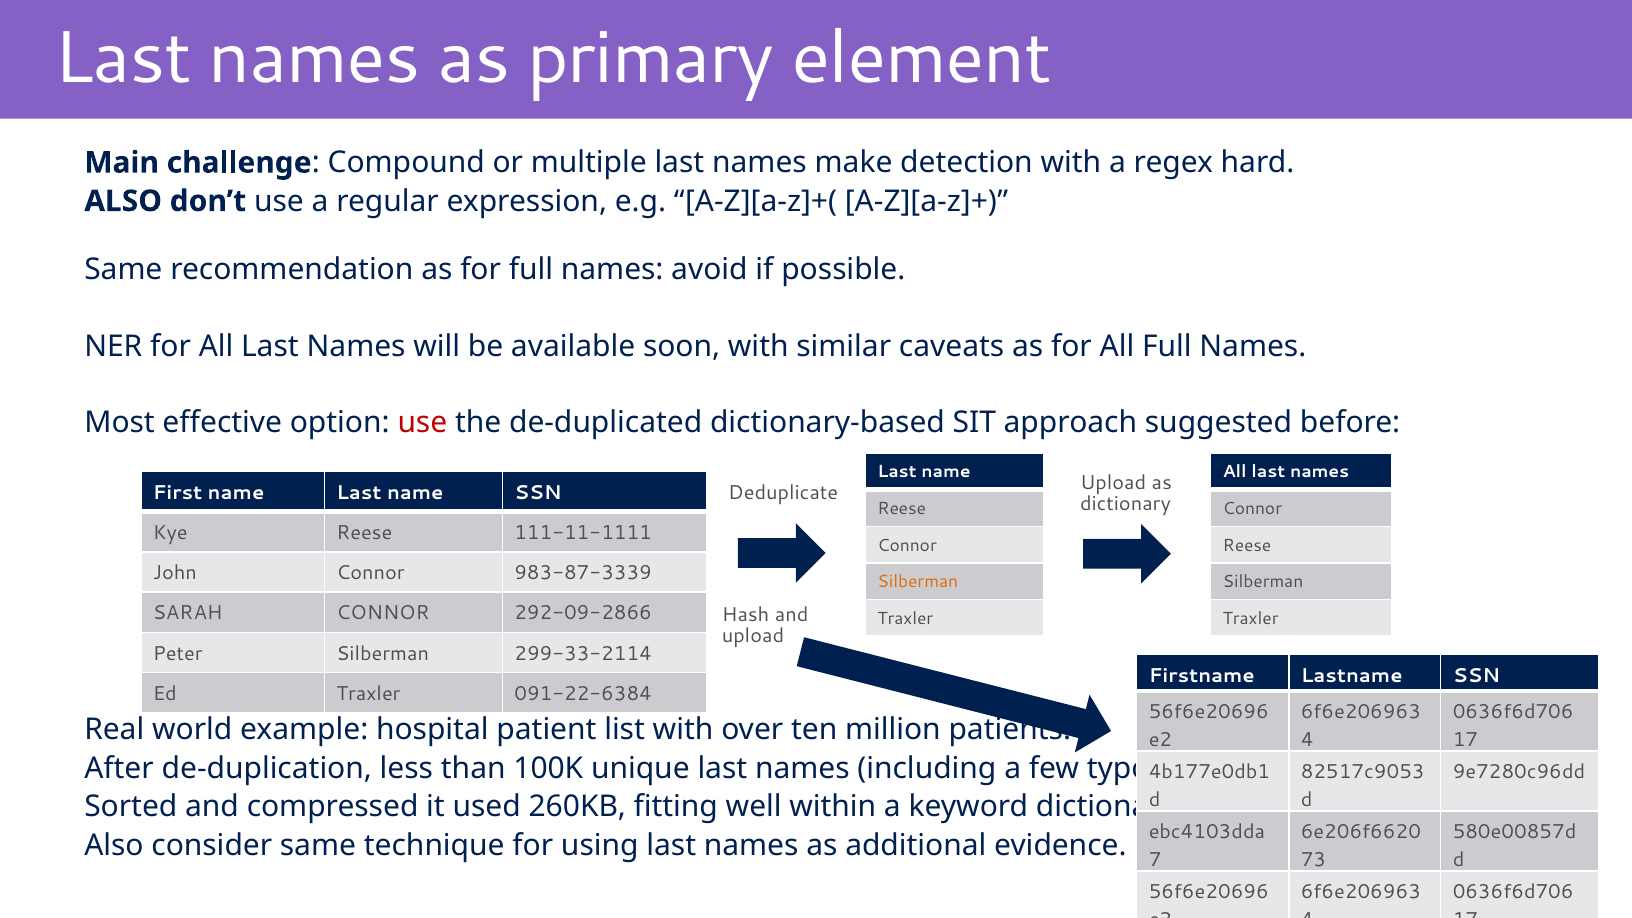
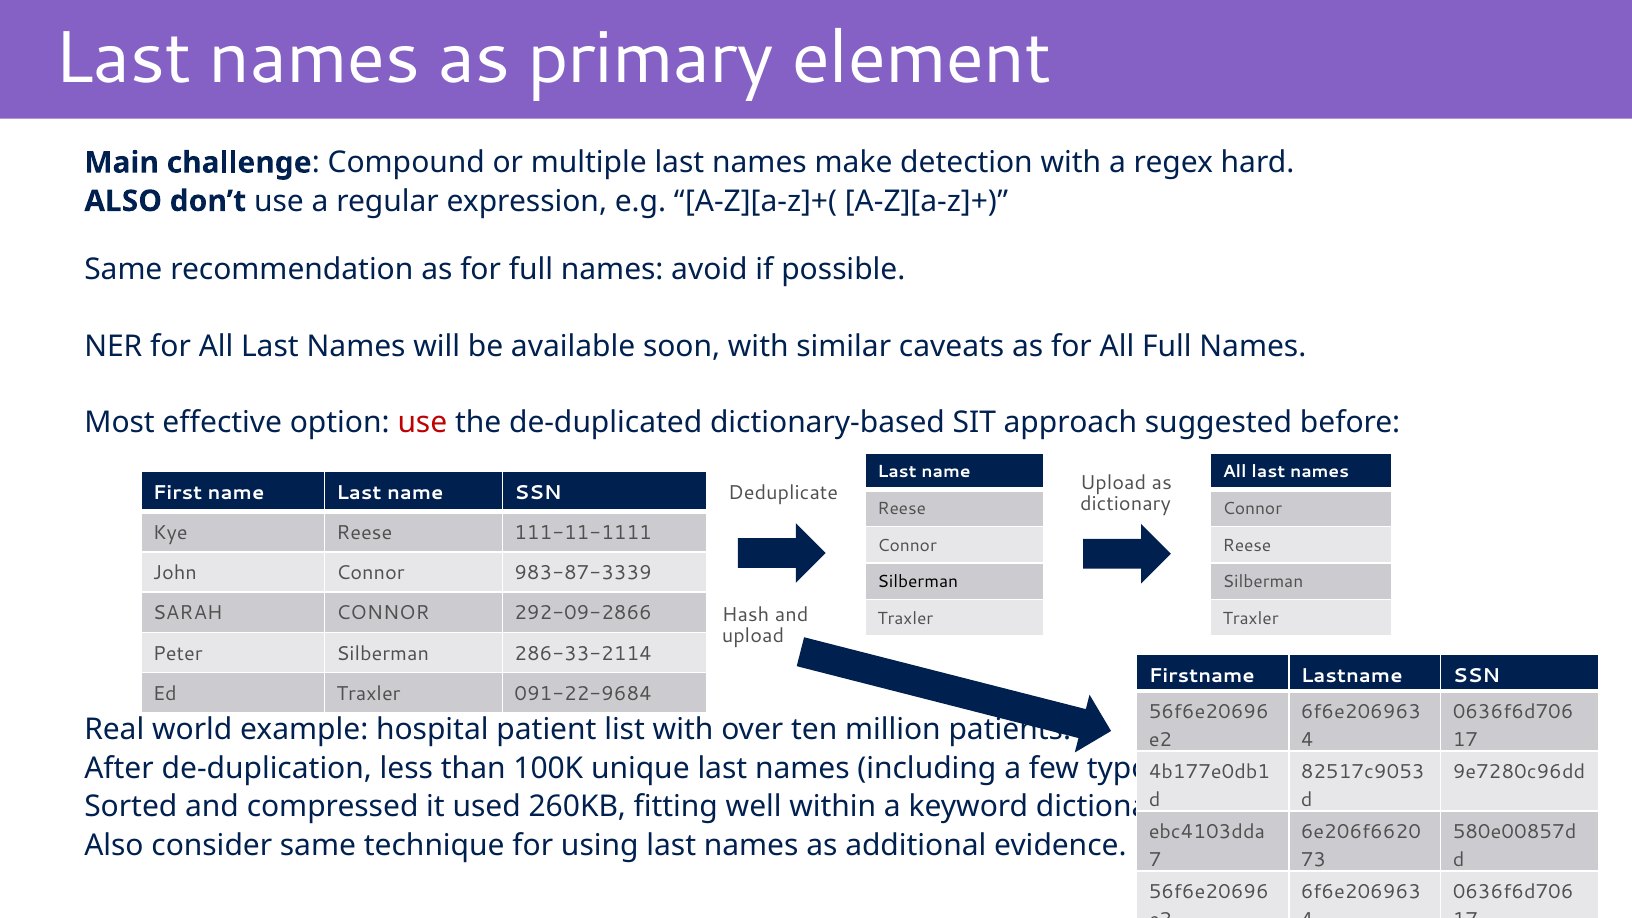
Silberman colour: orange -> black (918, 582)
299-33-2114: 299-33-2114 -> 286-33-2114 (583, 653)
091-22-6384: 091-22-6384 -> 091-22-9684 (583, 694)
